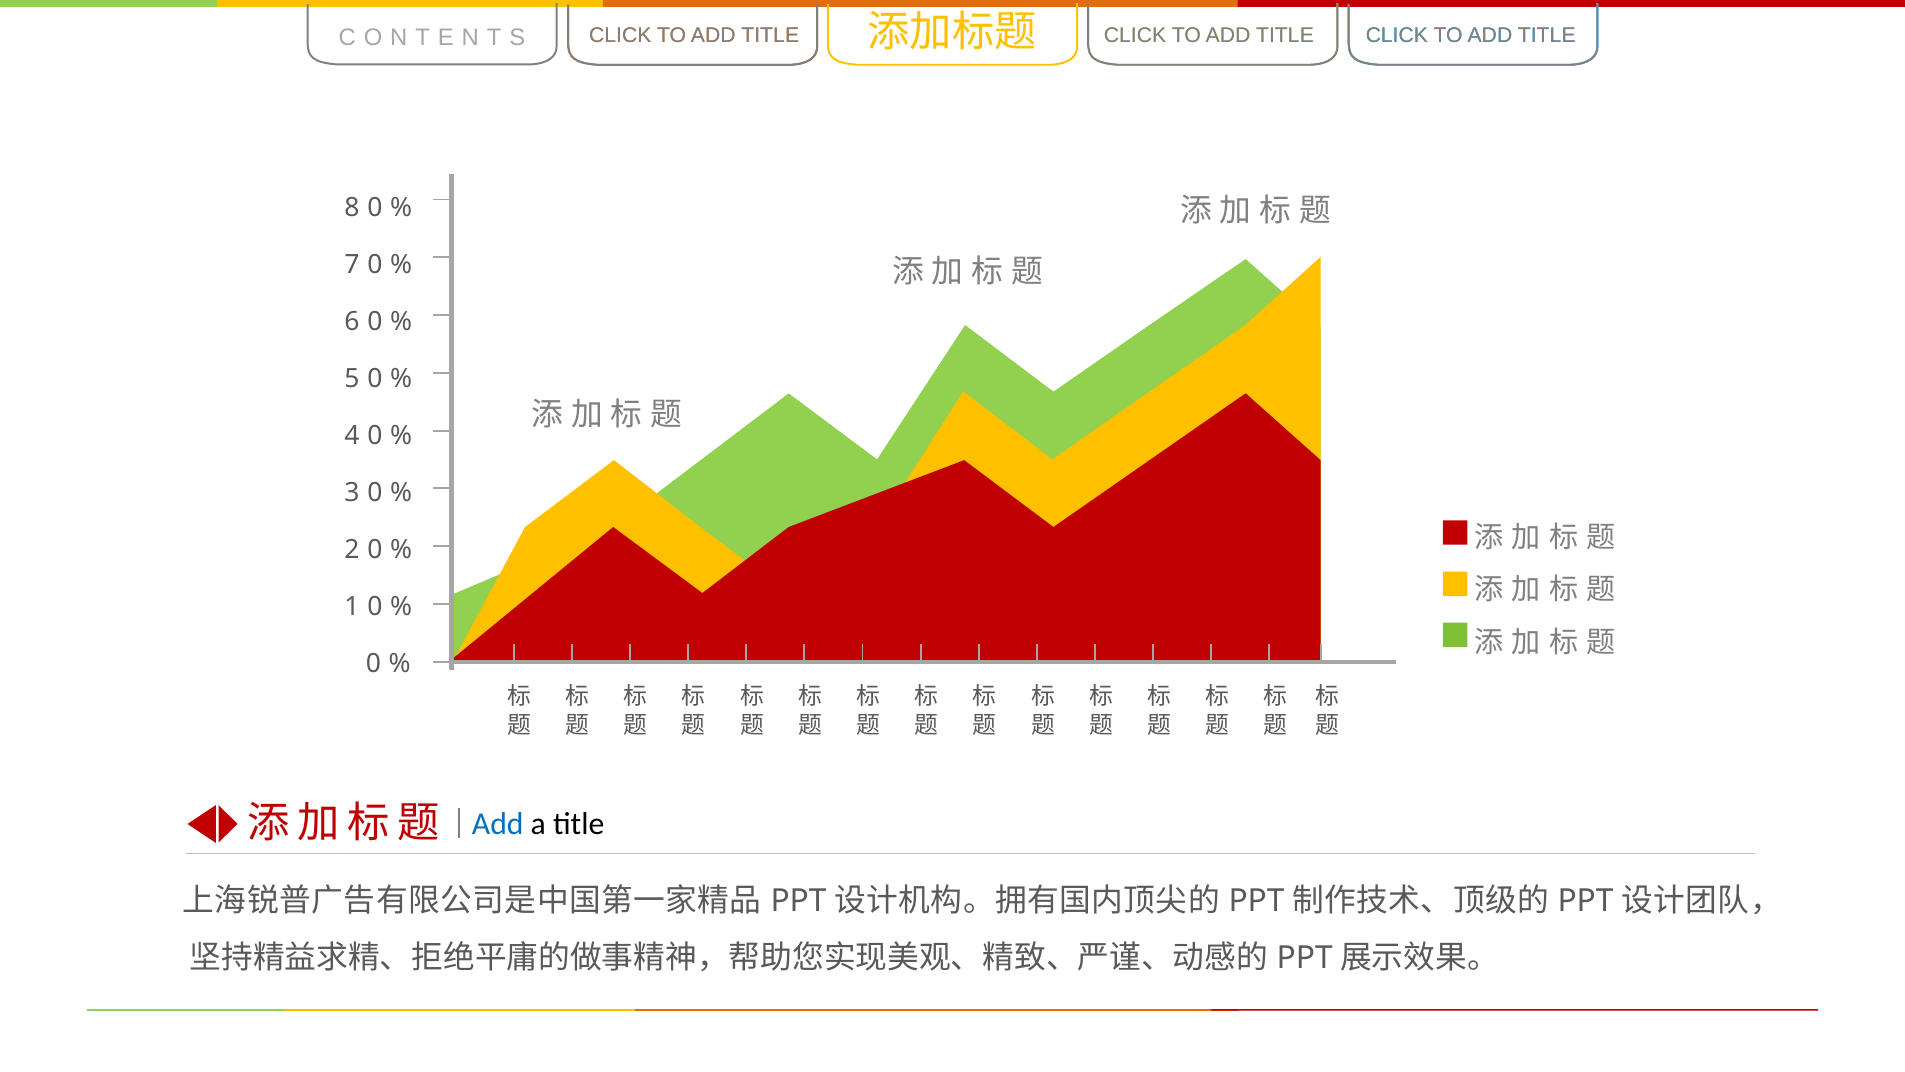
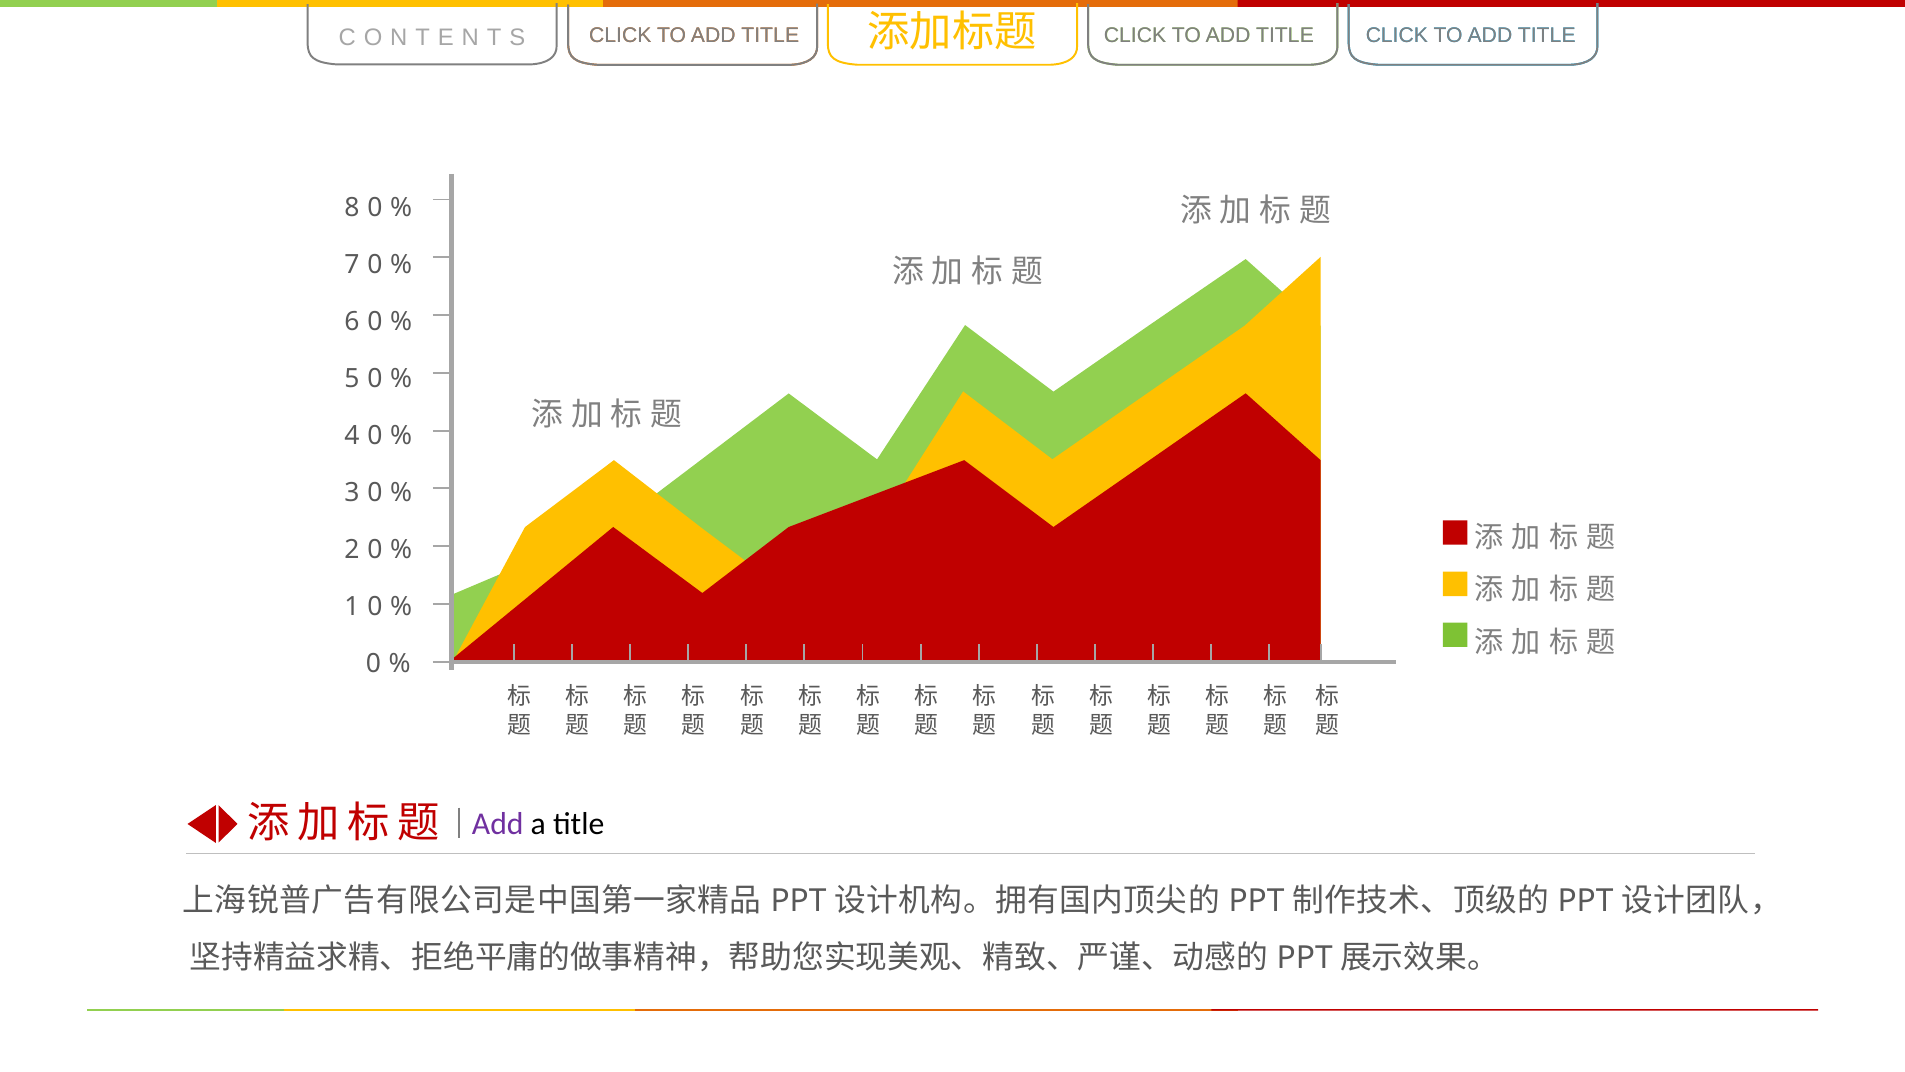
Add colour: blue -> purple (498, 824)
